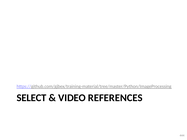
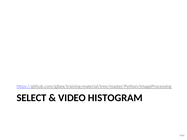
REFERENCES: REFERENCES -> HISTOGRAM (115, 98)
